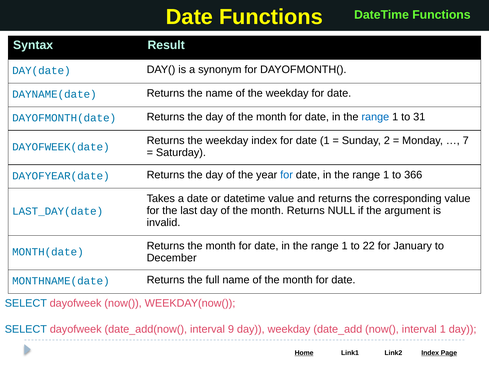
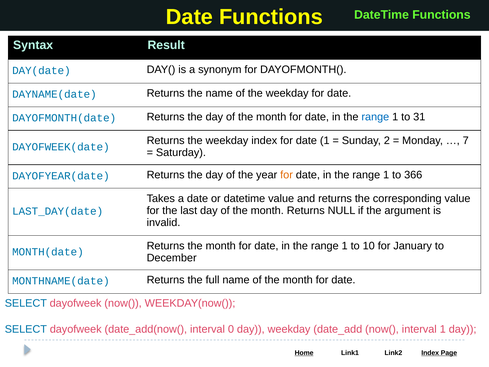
for colour: blue -> orange (287, 175)
22: 22 -> 10 (369, 246)
9: 9 -> 0 (231, 329)
